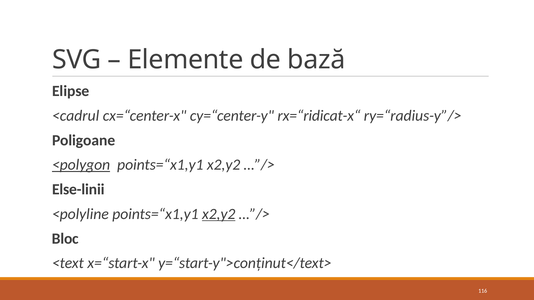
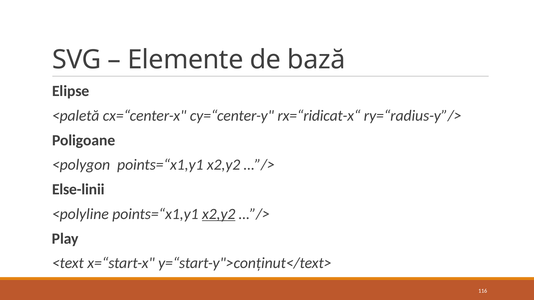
<cadrul: <cadrul -> <paletă (76, 116)
<polygon underline: present -> none (81, 165)
Bloc: Bloc -> Play (65, 239)
